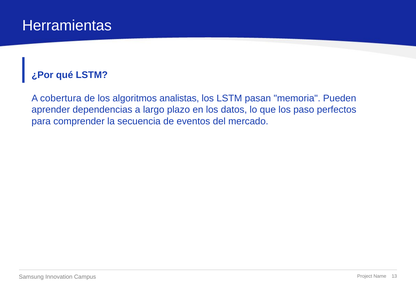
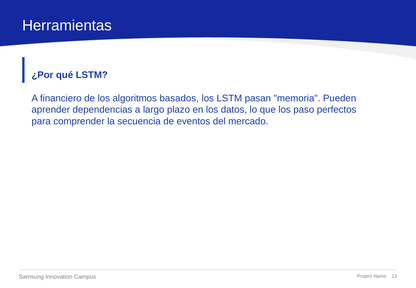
cobertura: cobertura -> financiero (61, 98)
analistas: analistas -> basados (179, 98)
